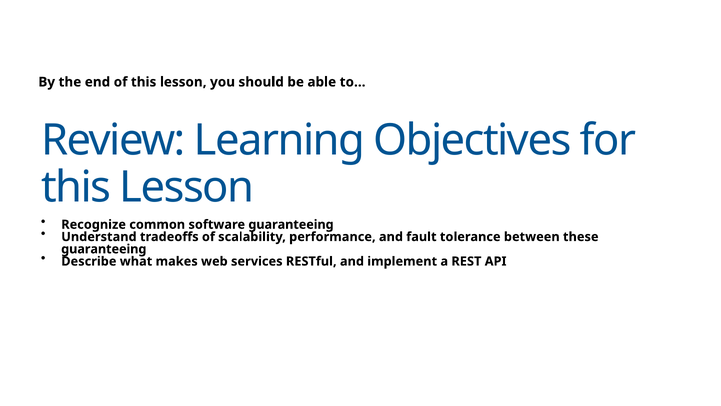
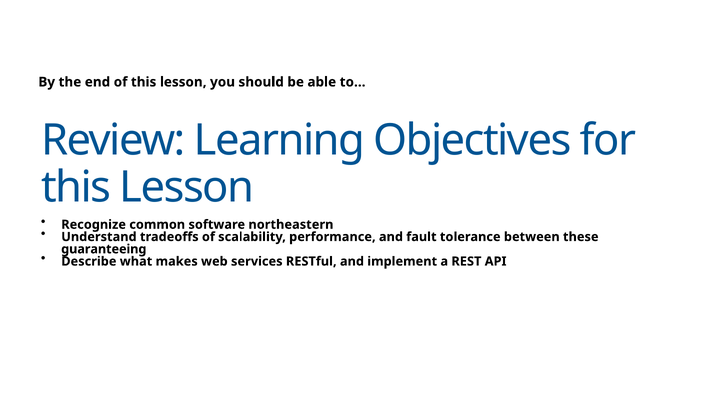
software guaranteeing: guaranteeing -> northeastern (291, 224)
